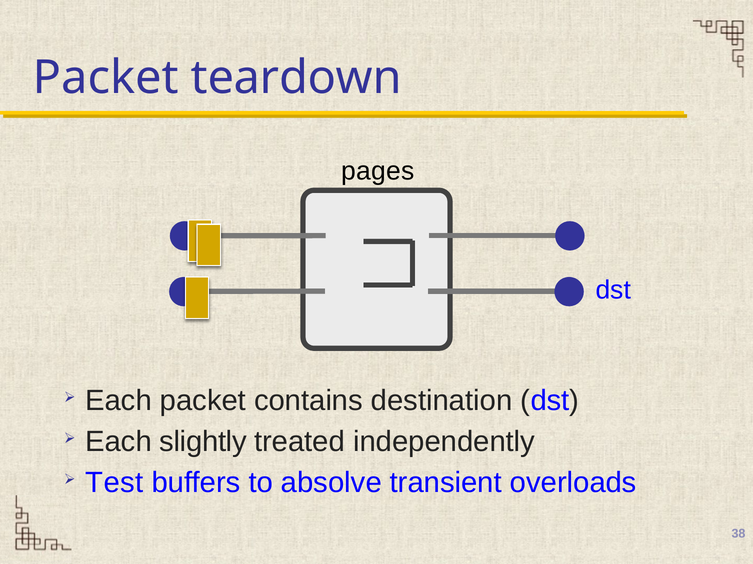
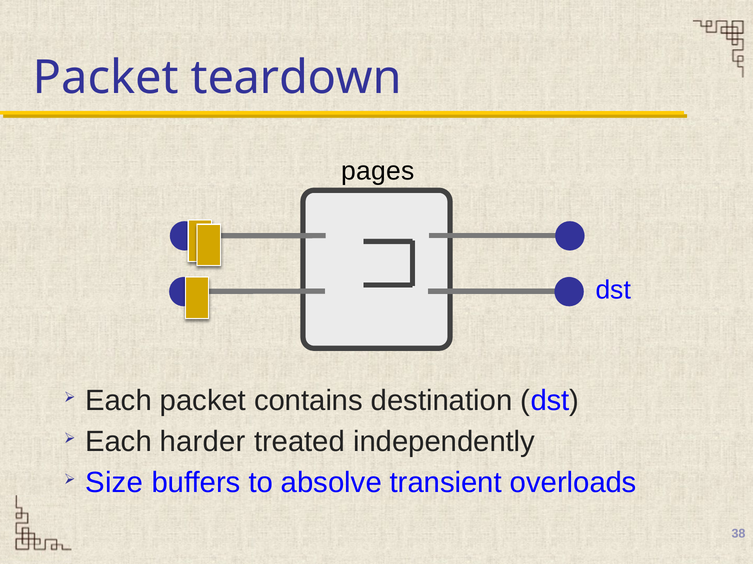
slightly: slightly -> harder (203, 442)
Test: Test -> Size (114, 483)
